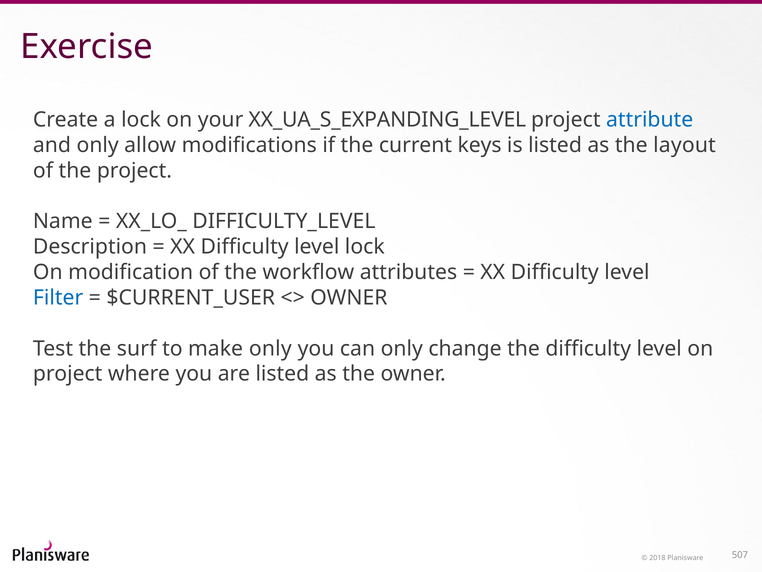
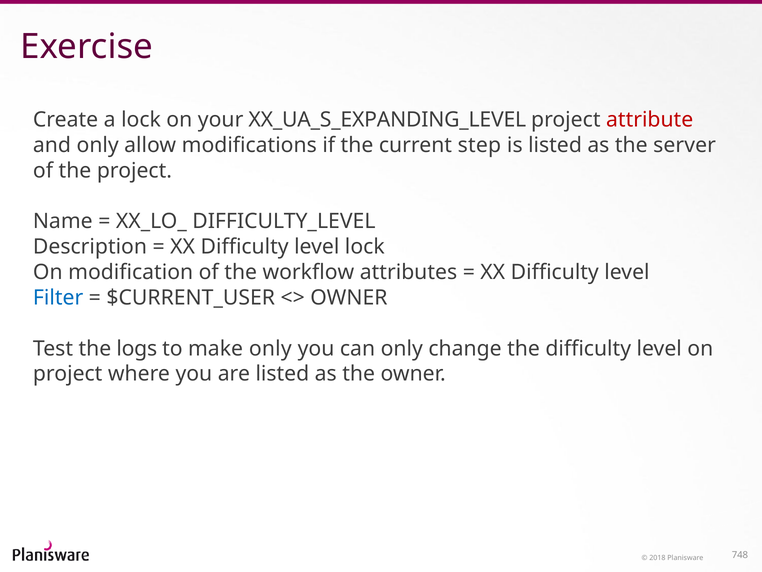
attribute colour: blue -> red (650, 120)
keys: keys -> step (479, 145)
layout: layout -> server (685, 145)
surf: surf -> logs (137, 348)
507: 507 -> 748 (740, 555)
